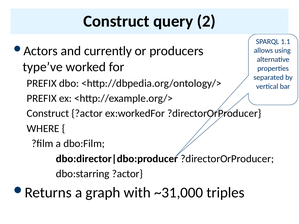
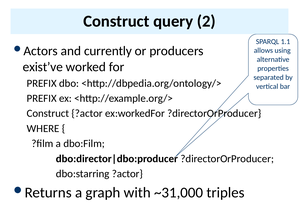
type’ve: type’ve -> exist’ve (43, 67)
